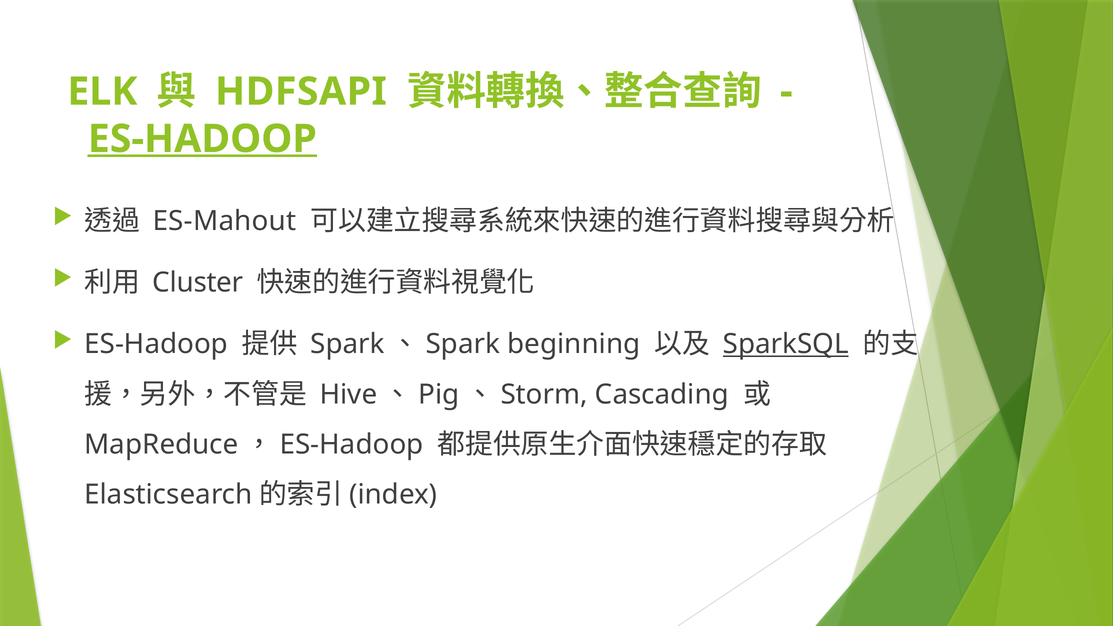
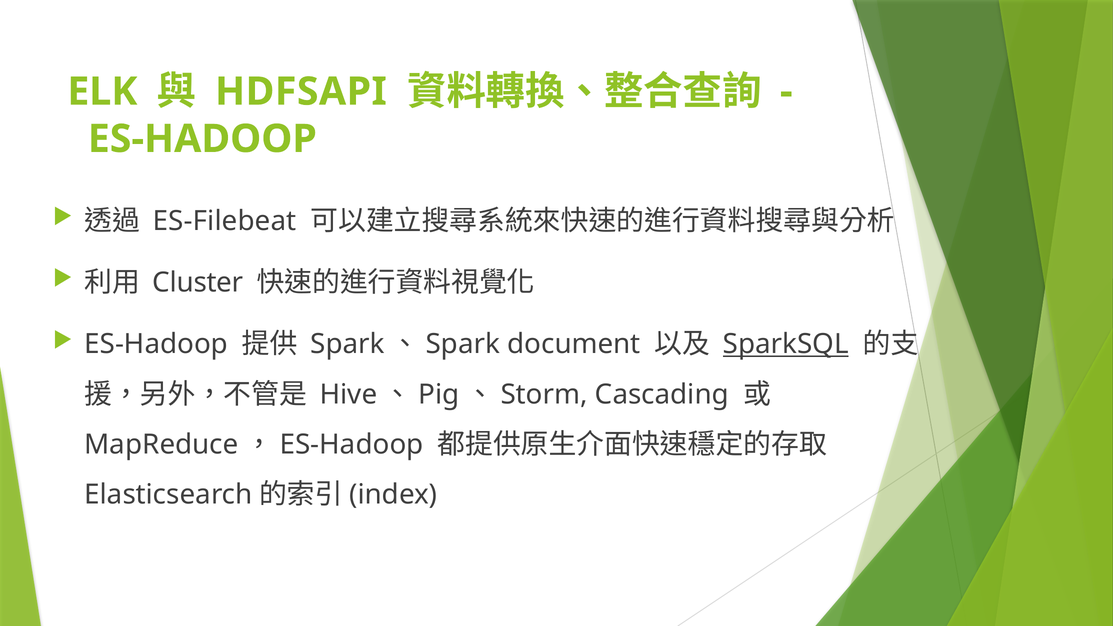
ES-HADOOP underline: present -> none (202, 139)
ES-Mahout: ES-Mahout -> ES-Filebeat (225, 221)
beginning: beginning -> document (574, 344)
